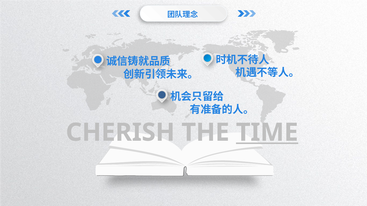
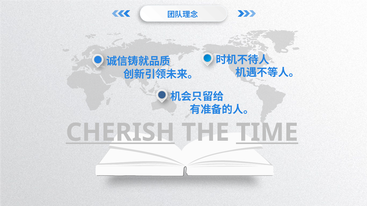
CHERISH underline: none -> present (120, 133)
